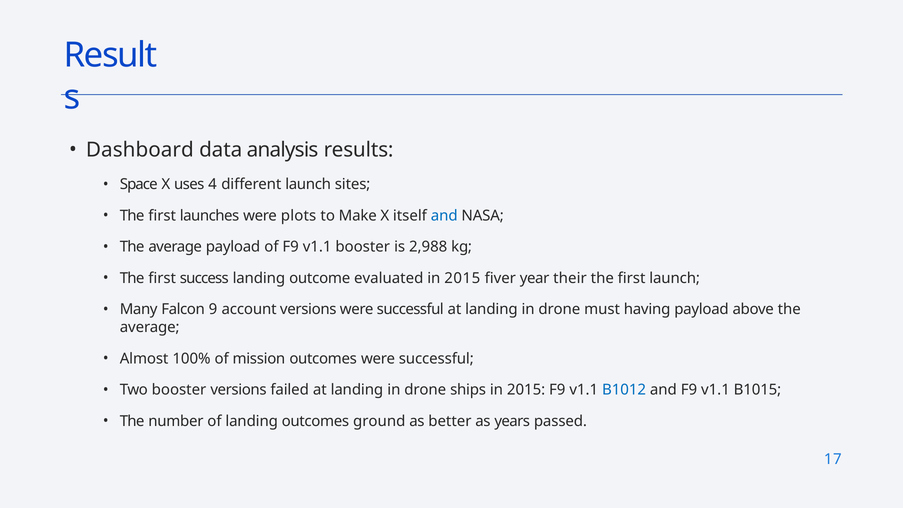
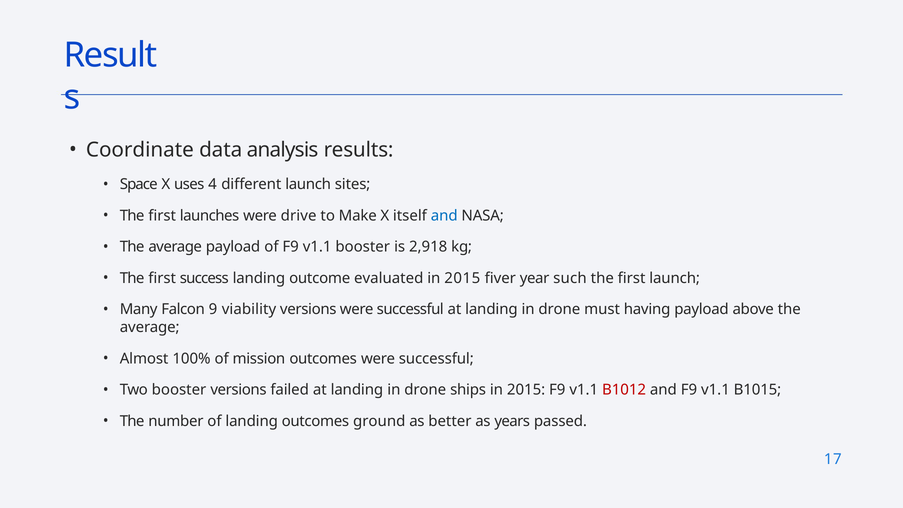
Dashboard: Dashboard -> Coordinate (140, 150)
plots: plots -> drive (299, 216)
2,988: 2,988 -> 2,918 (428, 247)
their: their -> such (570, 278)
account: account -> viability (249, 309)
B1012 colour: blue -> red (624, 390)
